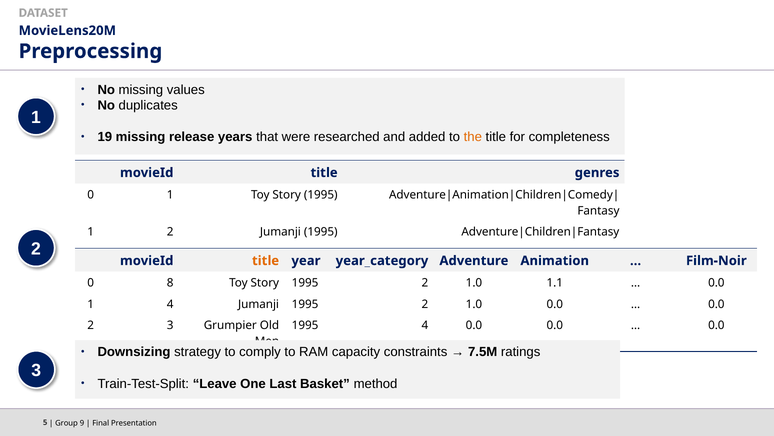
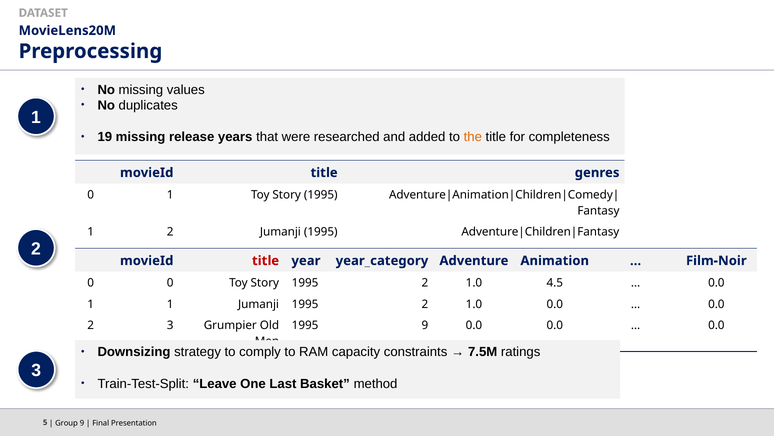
title colour: orange -> red (266, 260)
0 8: 8 -> 0 (170, 282)
1.1: 1.1 -> 4.5 (555, 282)
1 4: 4 -> 1 (170, 304)
1995 4: 4 -> 9 (425, 325)
